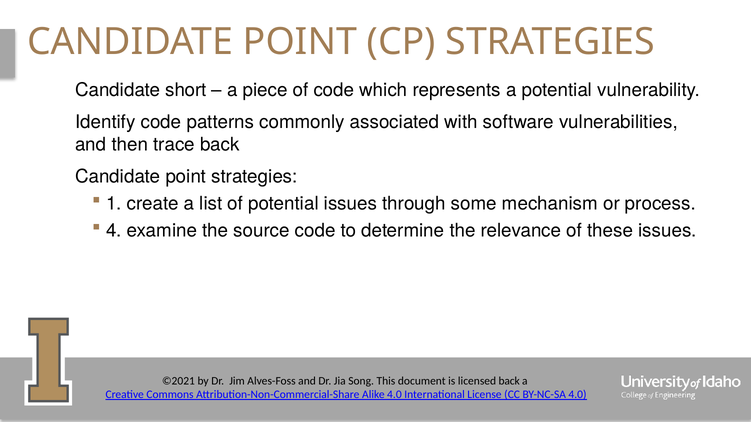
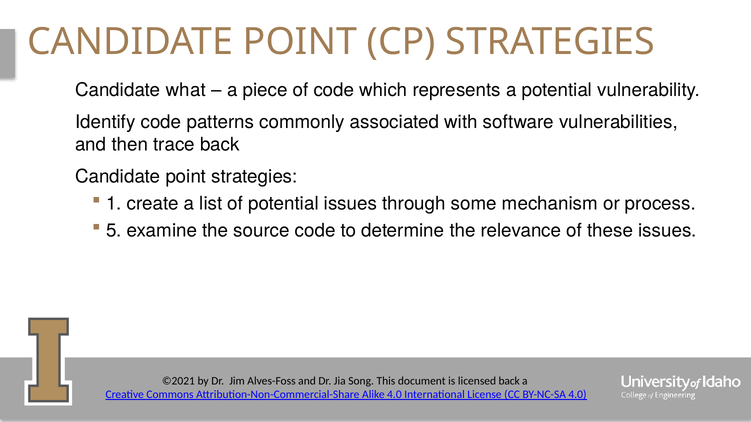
short: short -> what (186, 90)
4: 4 -> 5 (114, 231)
